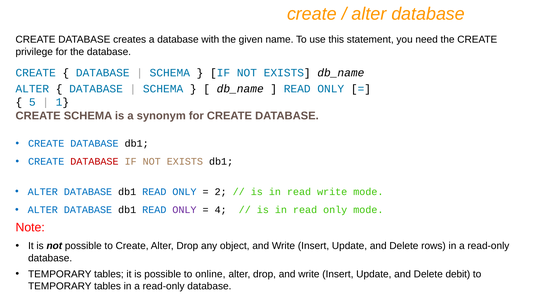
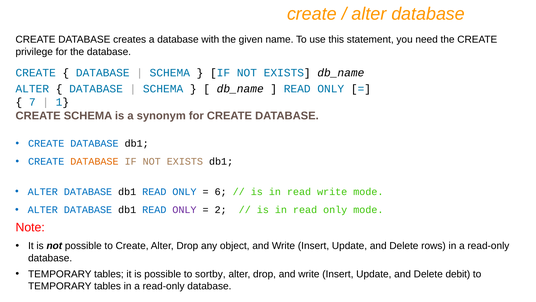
5: 5 -> 7 (32, 102)
DATABASE colour: red -> orange (94, 161)
2: 2 -> 6 (221, 192)
4: 4 -> 2 (221, 210)
online: online -> sortby (210, 274)
